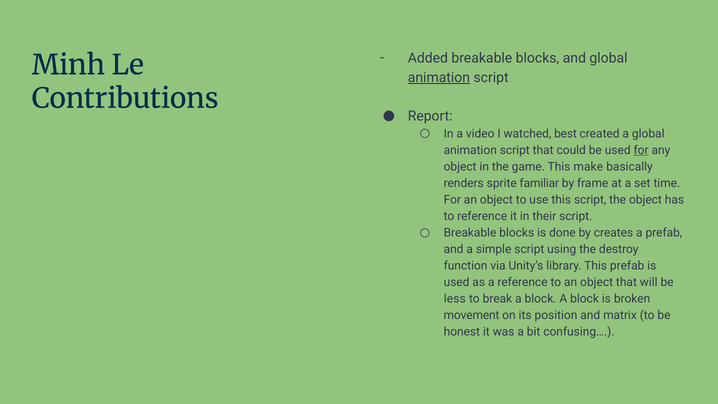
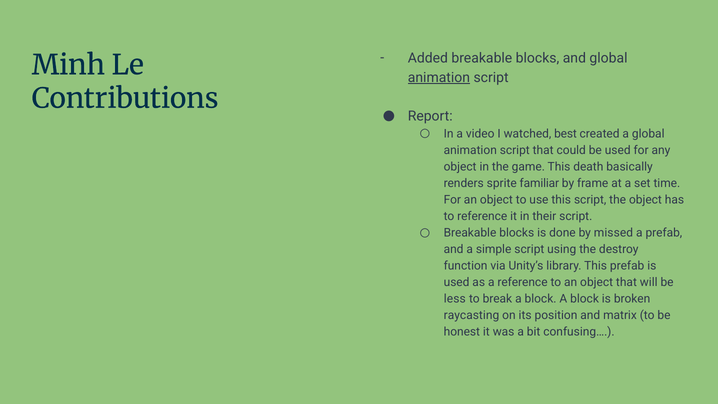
for underline: present -> none (641, 150)
make: make -> death (588, 167)
creates: creates -> missed (613, 233)
movement: movement -> raycasting (471, 315)
